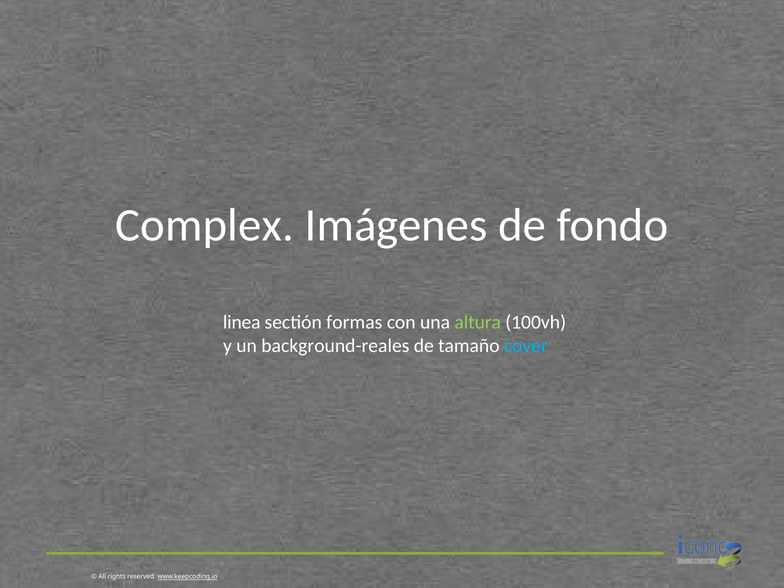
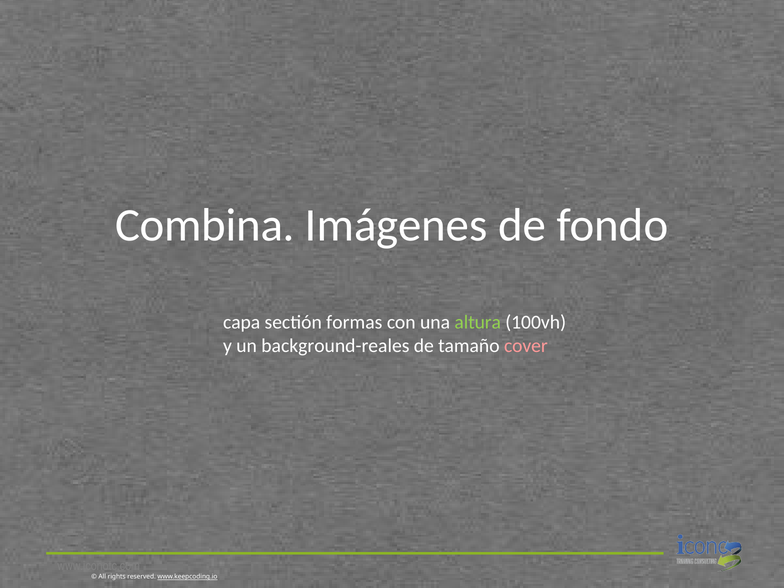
Complex: Complex -> Combina (205, 225)
linea: linea -> capa (242, 322)
cover colour: light blue -> pink (526, 346)
